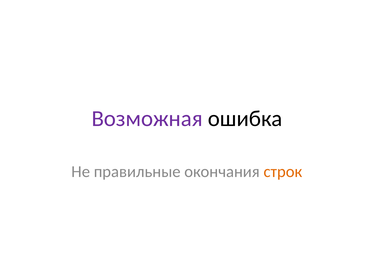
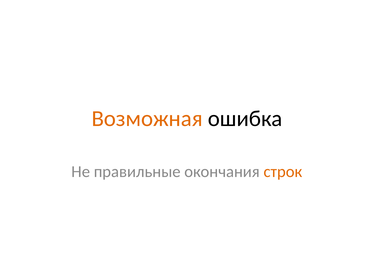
Возможная colour: purple -> orange (147, 119)
